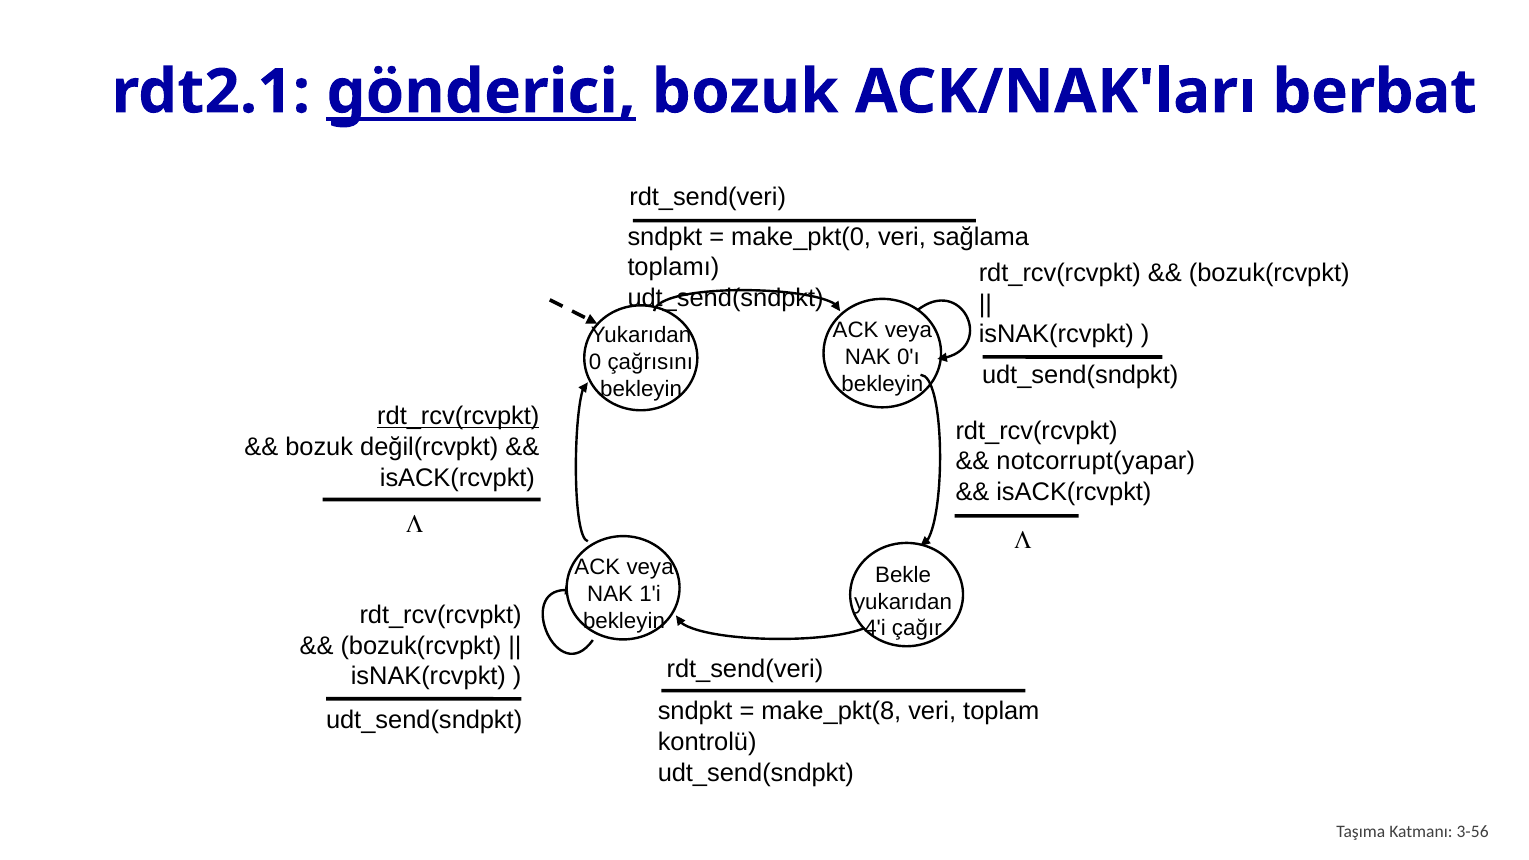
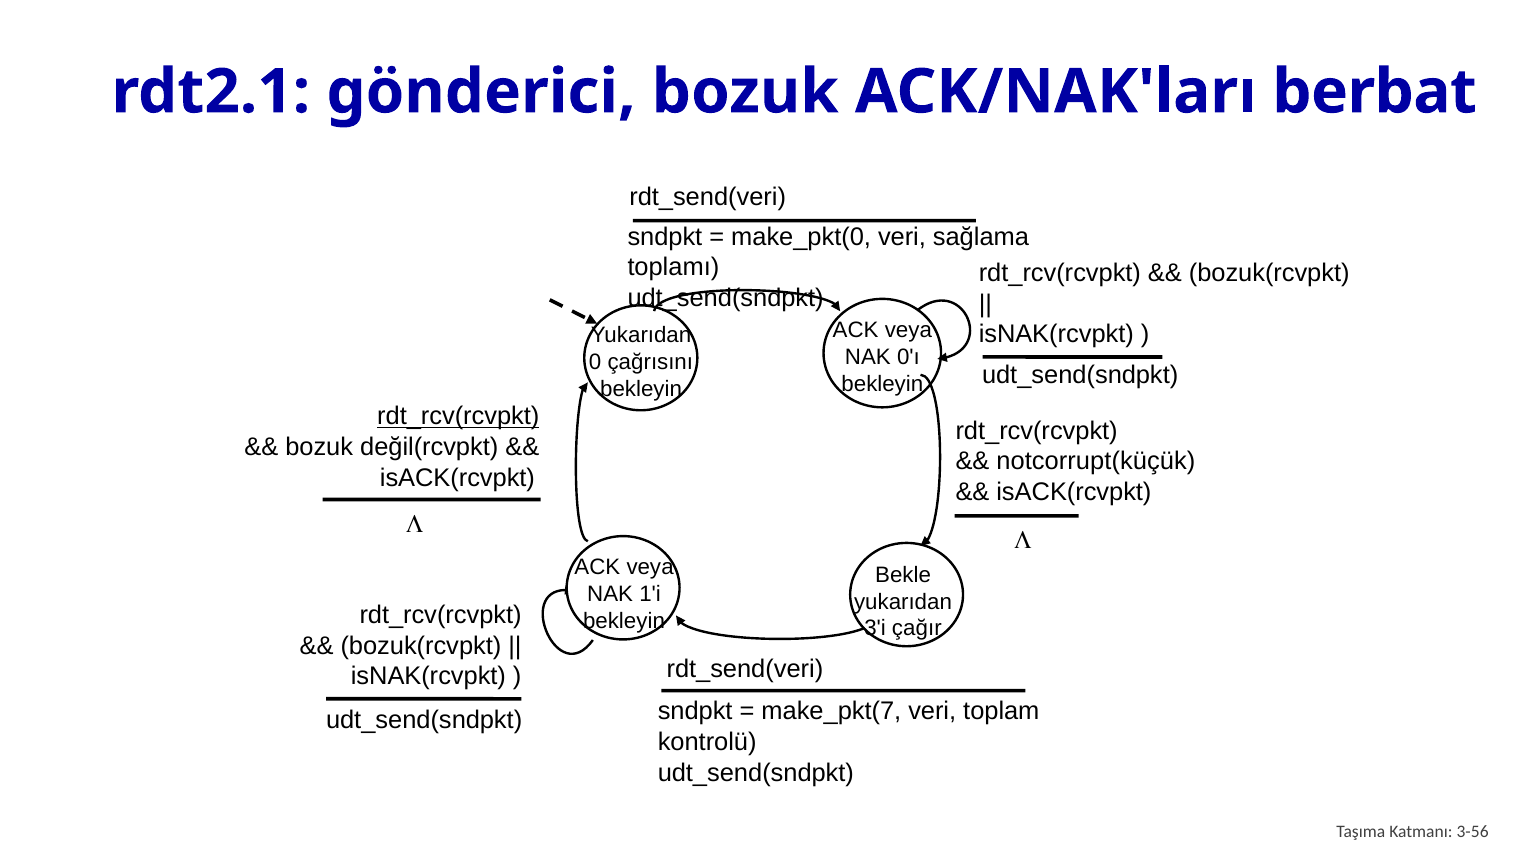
gönderici underline: present -> none (481, 92)
notcorrupt(yapar: notcorrupt(yapar -> notcorrupt(küçük (1096, 462)
4'i: 4'i -> 3'i (875, 629)
make_pkt(8: make_pkt(8 -> make_pkt(7 (831, 712)
